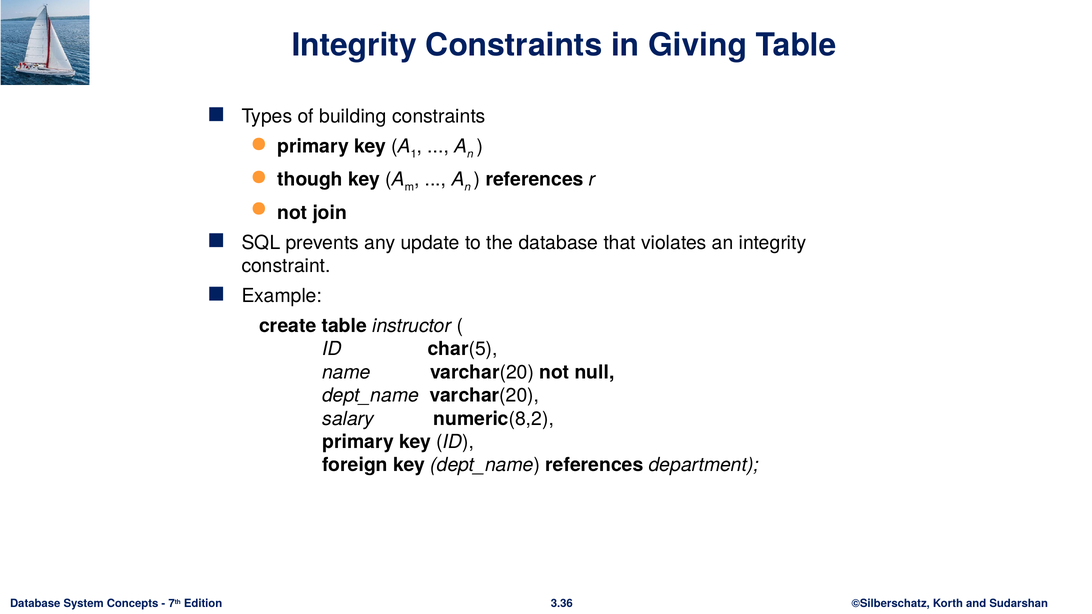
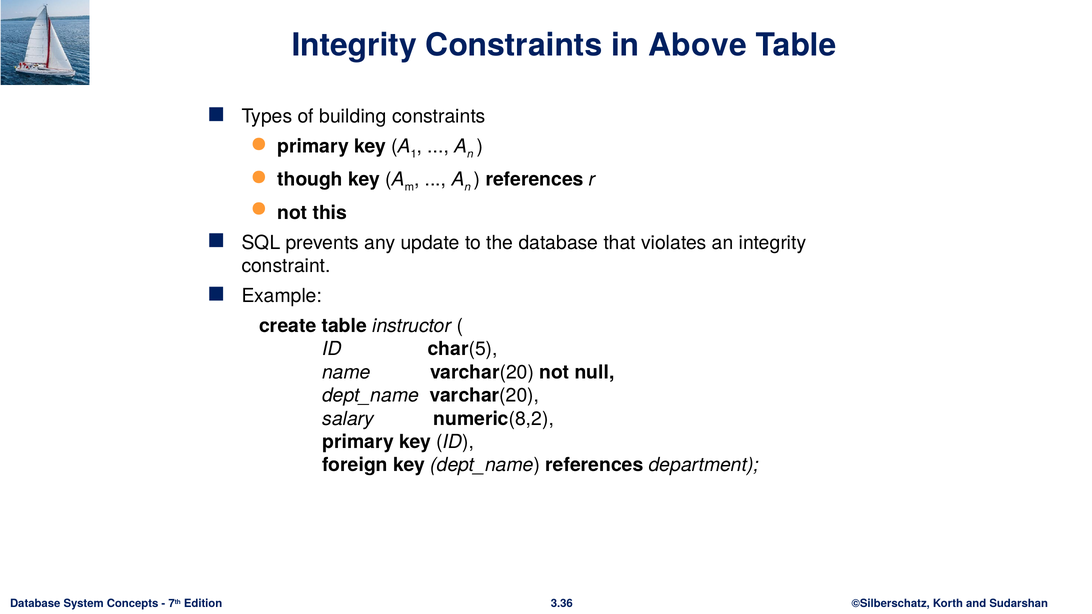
Giving: Giving -> Above (697, 45)
join: join -> this (330, 213)
